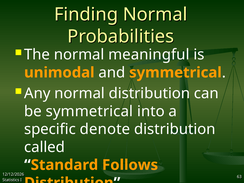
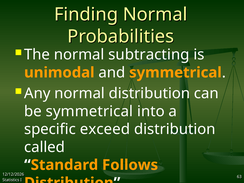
meaningful: meaningful -> subtracting (149, 55)
denote: denote -> exceed (105, 129)
